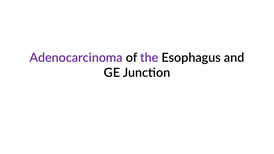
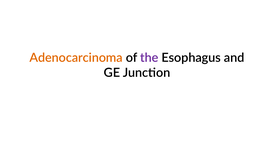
Adenocarcinoma colour: purple -> orange (76, 58)
